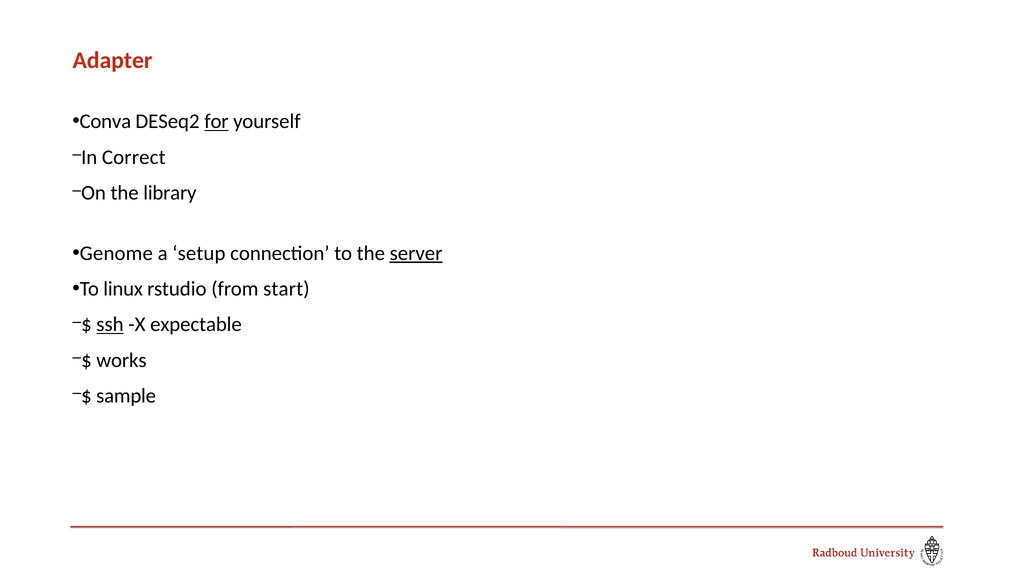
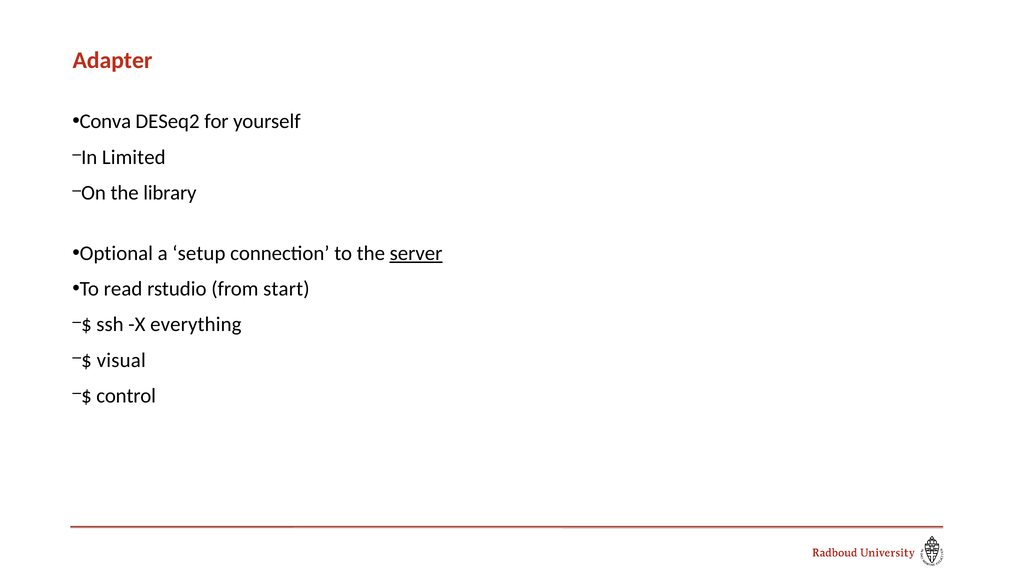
for underline: present -> none (216, 122)
Correct: Correct -> Limited (134, 157)
Genome: Genome -> Optional (116, 253)
linux: linux -> read (123, 289)
ssh underline: present -> none (110, 325)
expectable: expectable -> everything (196, 325)
works: works -> visual (121, 360)
sample: sample -> control (126, 396)
